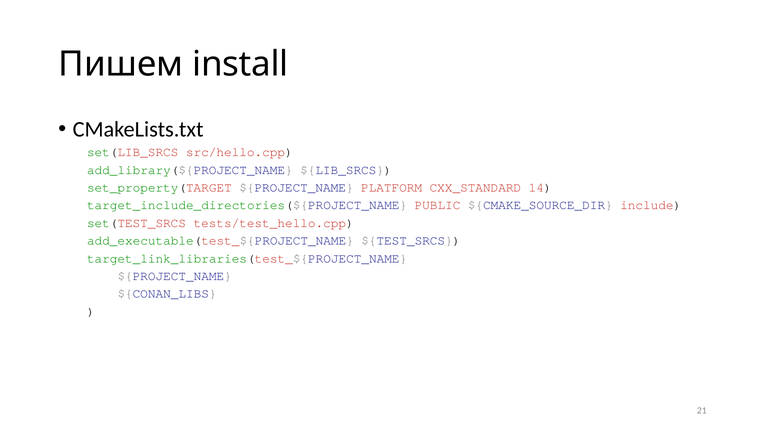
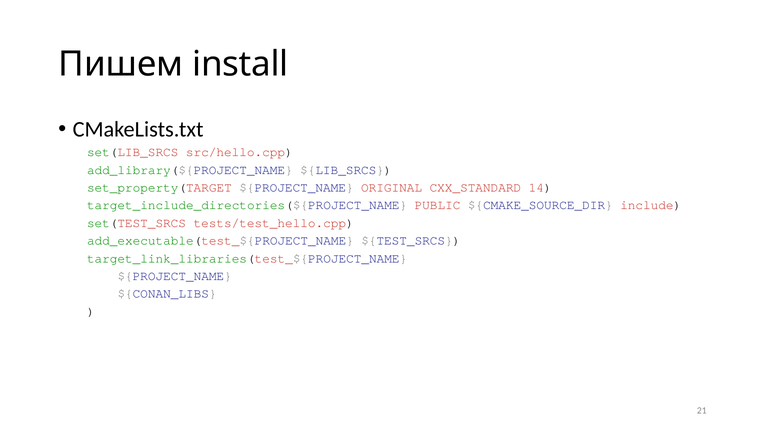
PLATFORM: PLATFORM -> ORIGINAL (392, 188)
